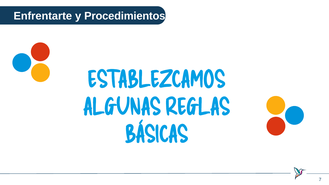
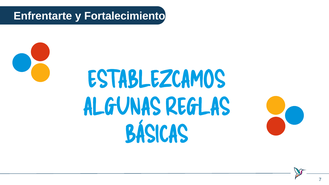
Procedimientos: Procedimientos -> Fortalecimiento (125, 16)
